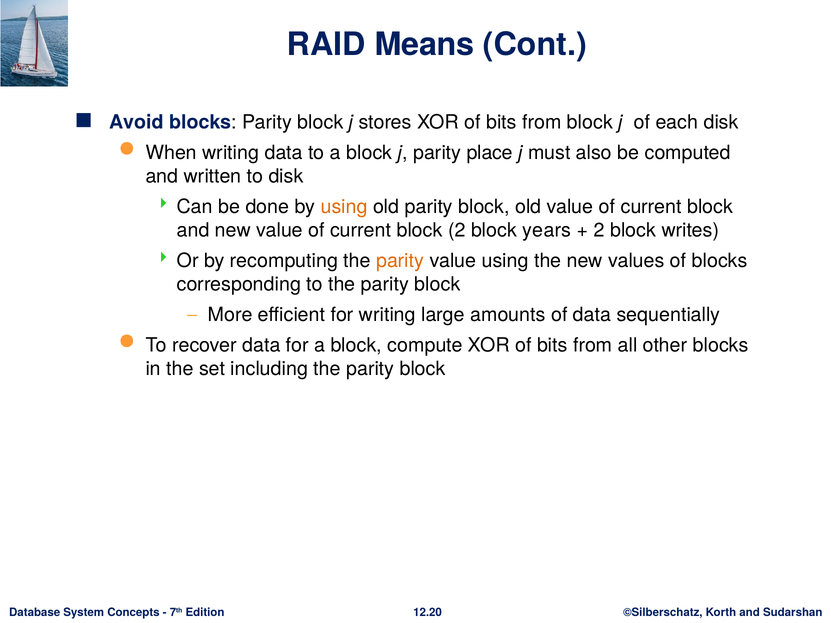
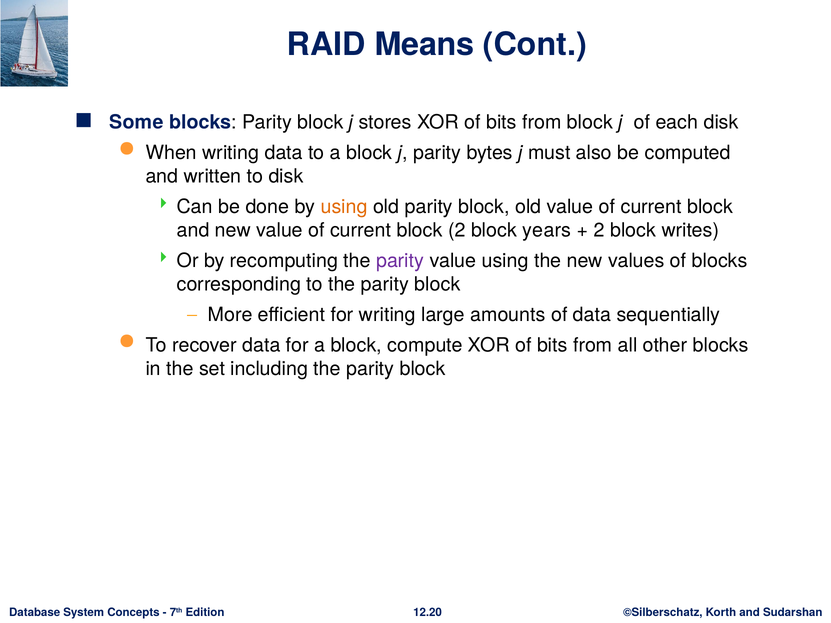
Avoid: Avoid -> Some (136, 123)
place: place -> bytes (490, 153)
parity colour: orange -> purple (400, 261)
